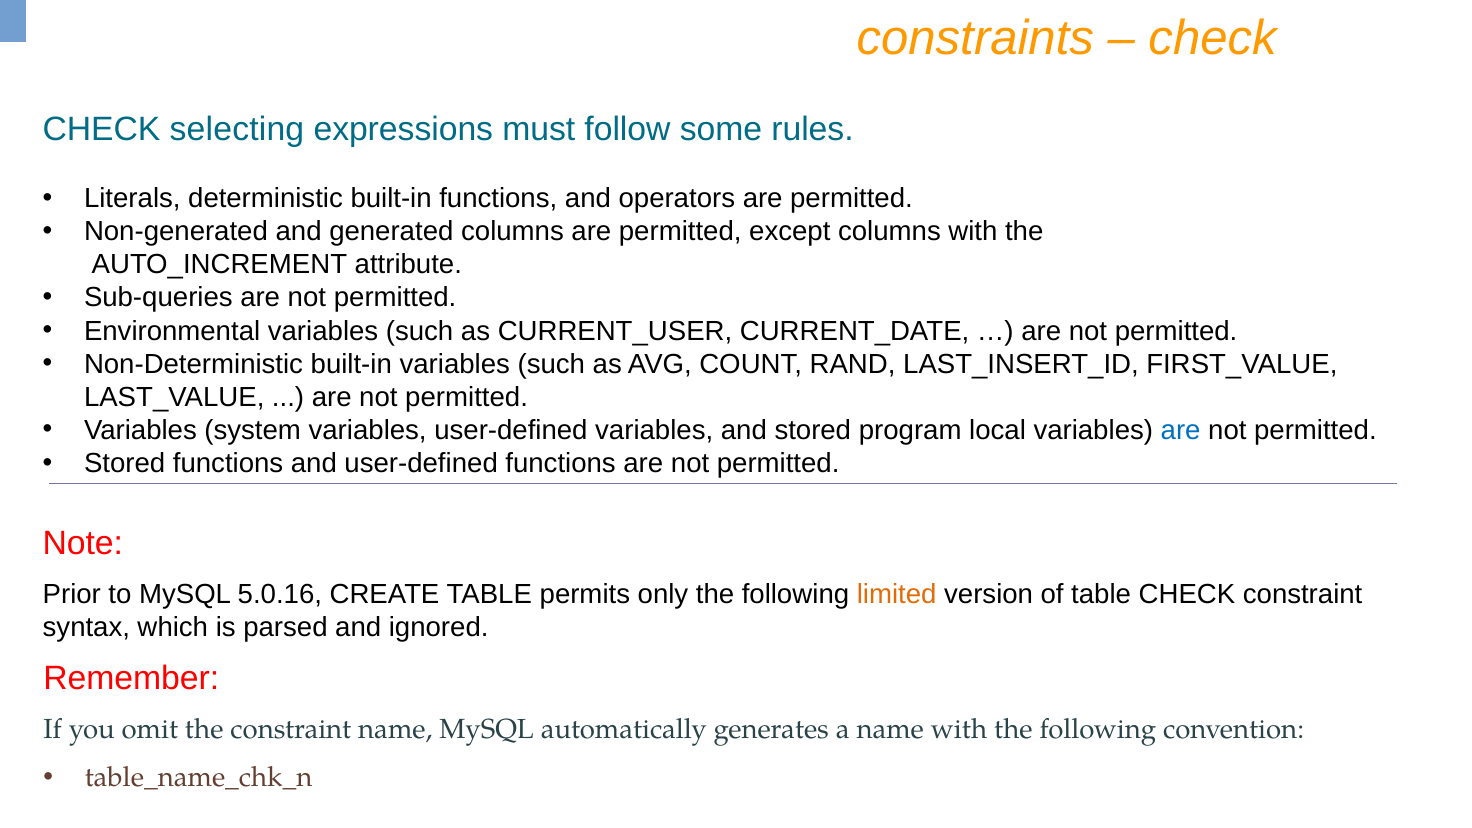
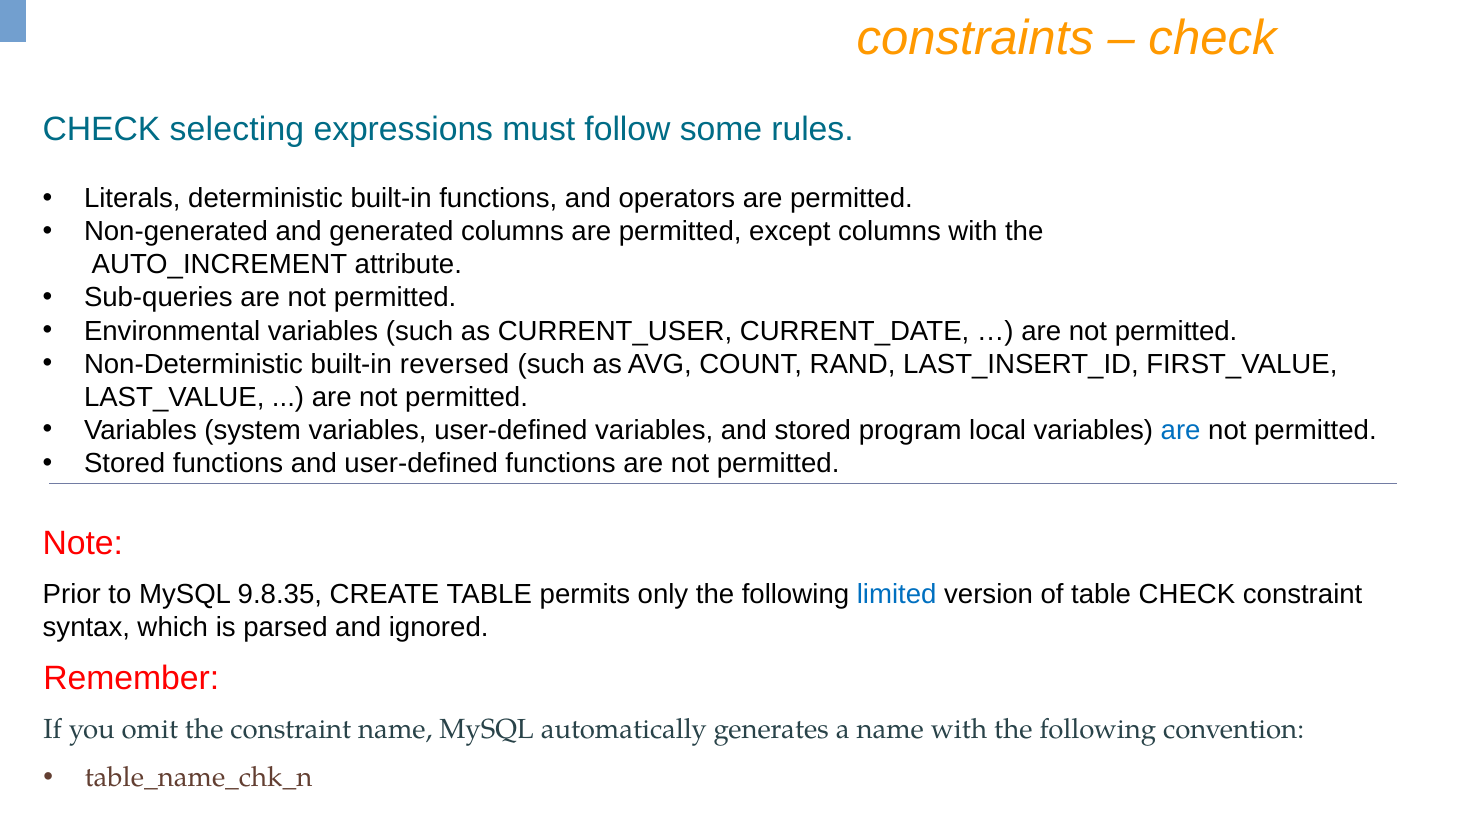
built-in variables: variables -> reversed (455, 364)
5.0.16: 5.0.16 -> 9.8.35 (280, 594)
limited colour: orange -> blue (897, 594)
